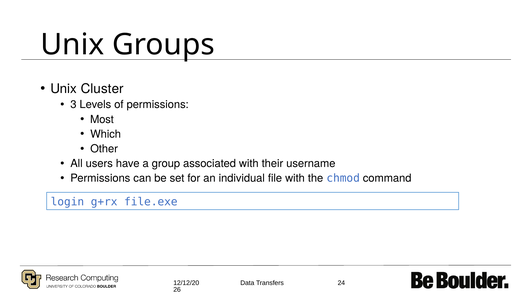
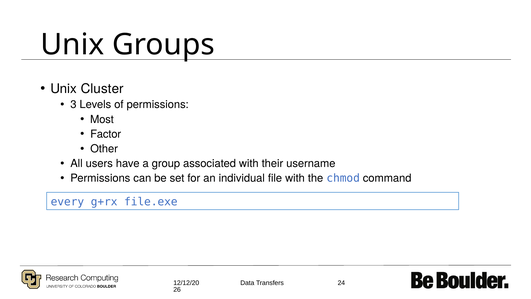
Which: Which -> Factor (106, 134)
login: login -> every (67, 202)
